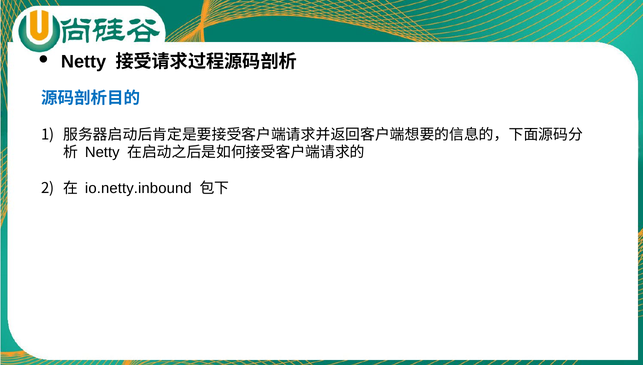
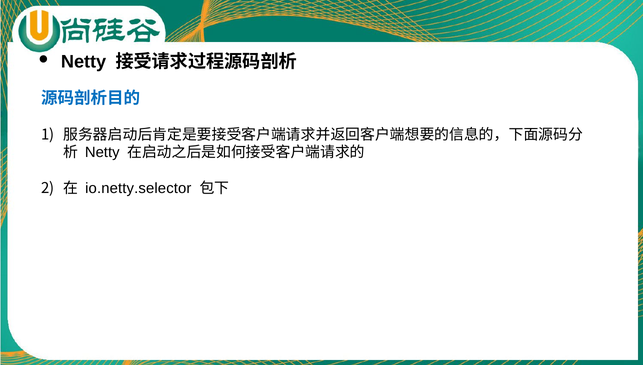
io.netty.inbound: io.netty.inbound -> io.netty.selector (138, 188)
